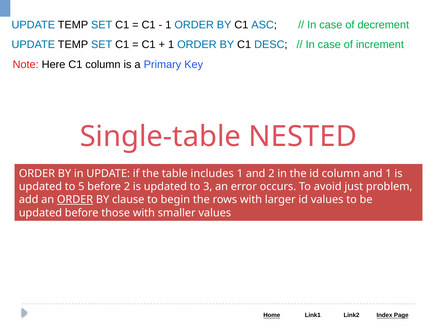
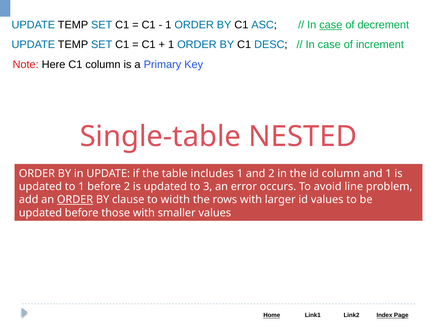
case underline: none -> present (331, 25)
to 5: 5 -> 1 (81, 186)
just: just -> line (354, 186)
begin: begin -> width (175, 200)
